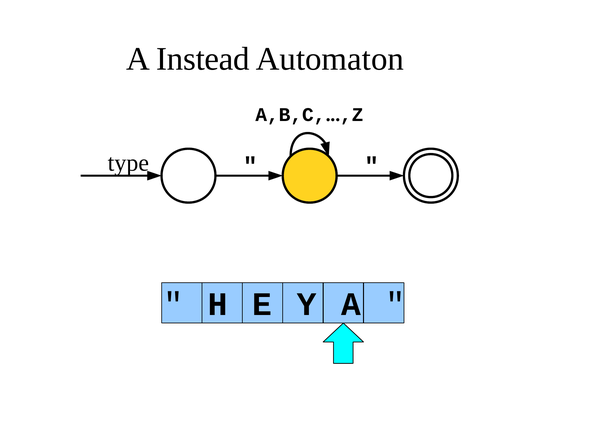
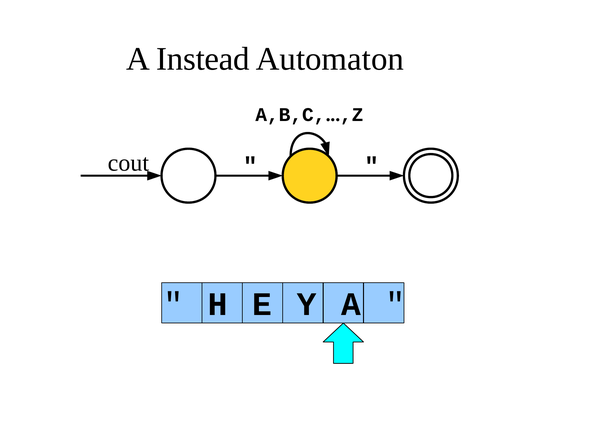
type: type -> cout (128, 163)
